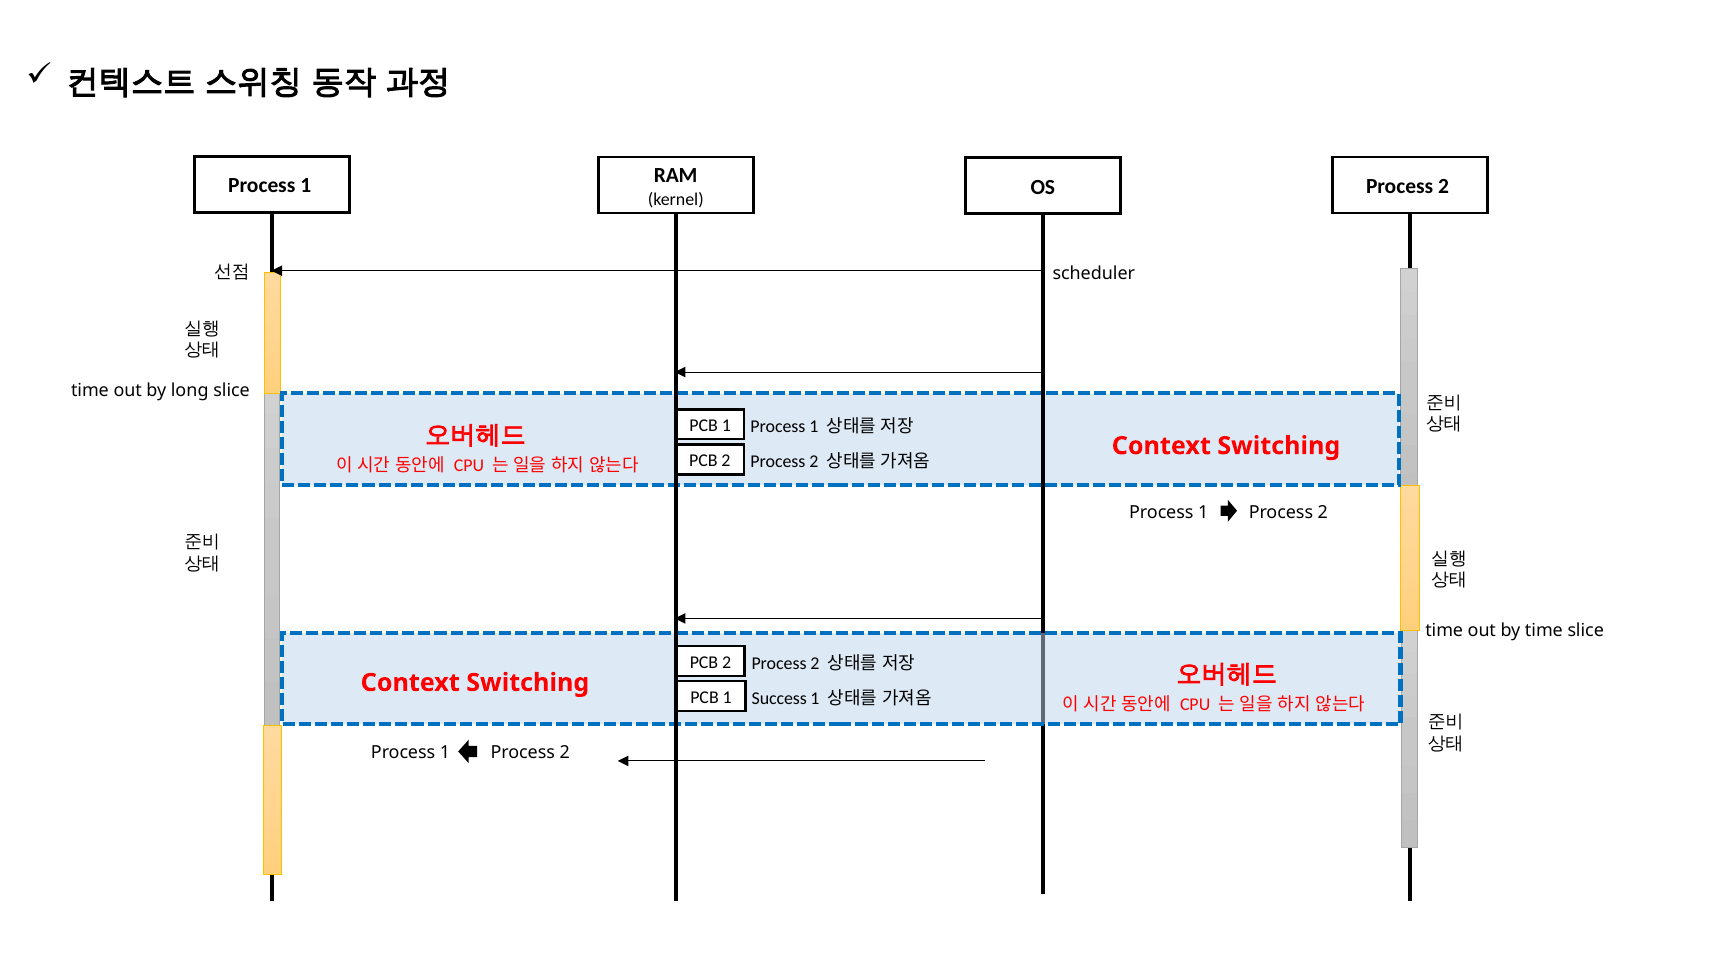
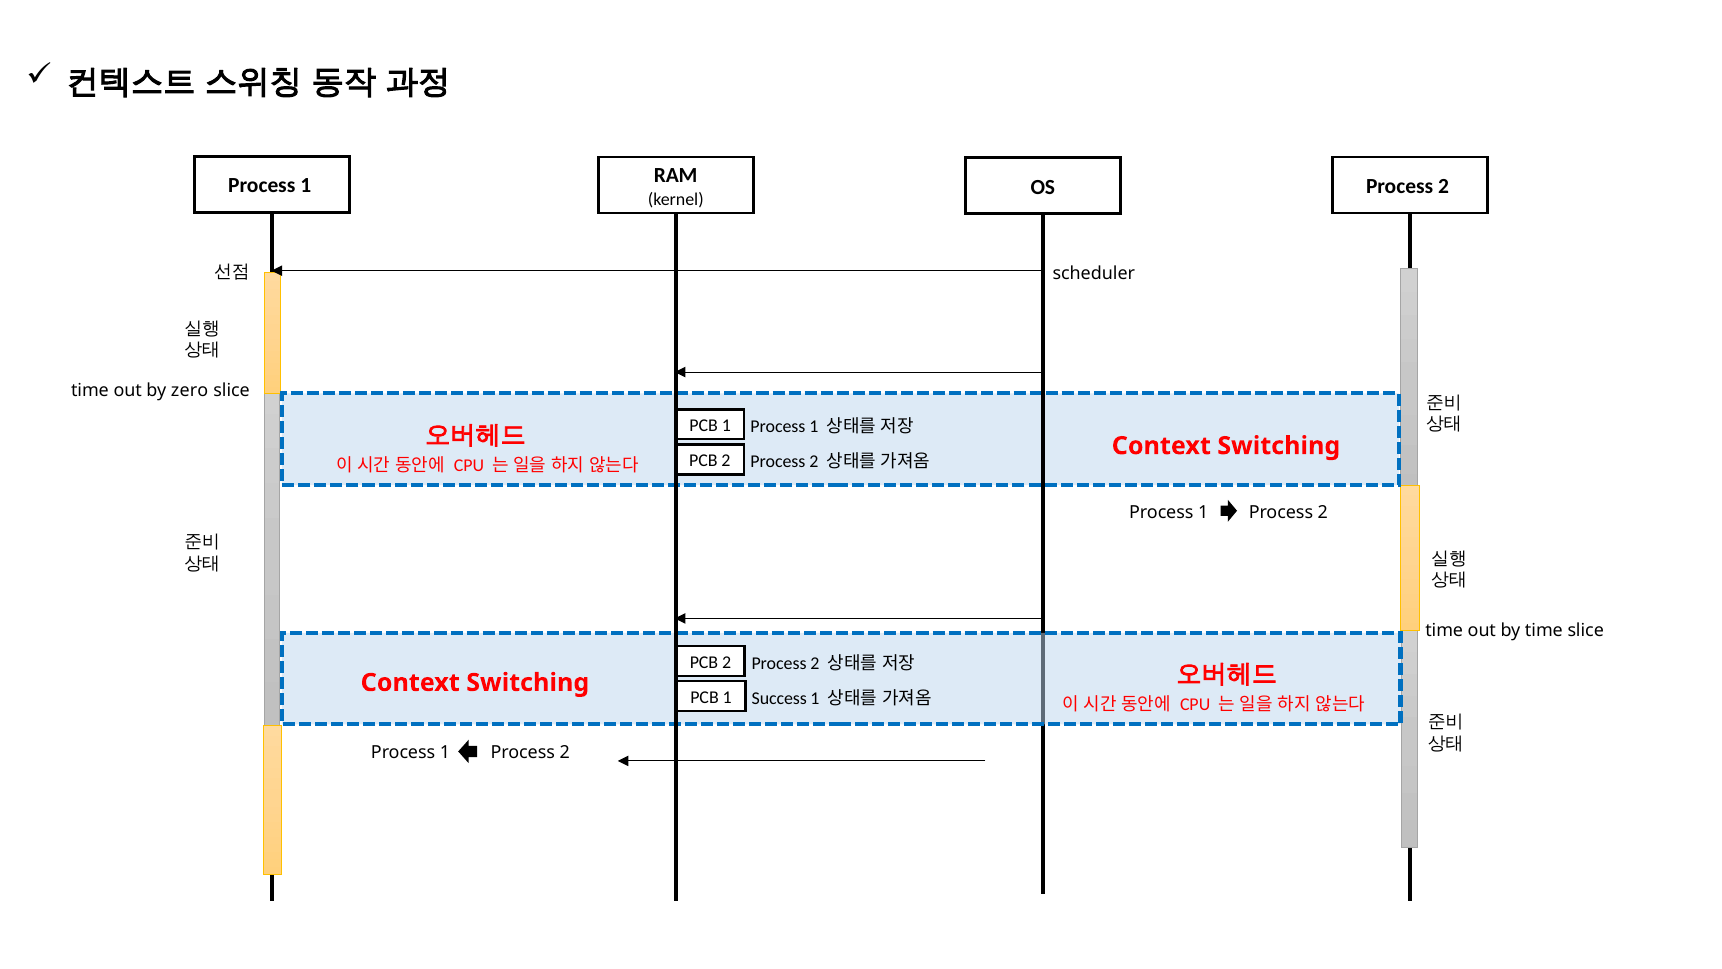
long: long -> zero (190, 390)
